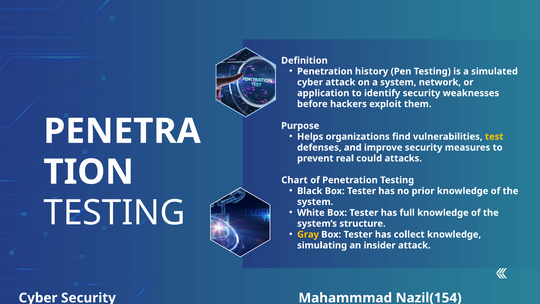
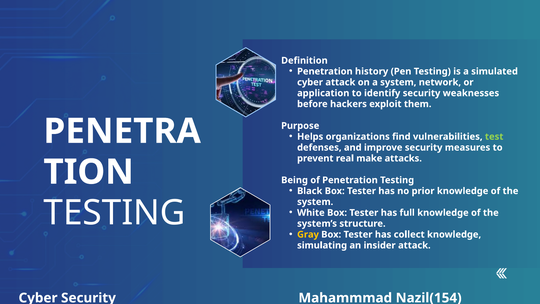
test colour: yellow -> light green (494, 137)
could: could -> make (369, 158)
Chart: Chart -> Being (295, 180)
